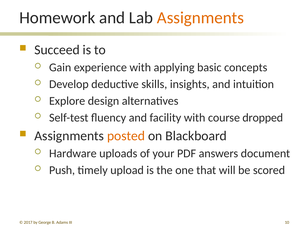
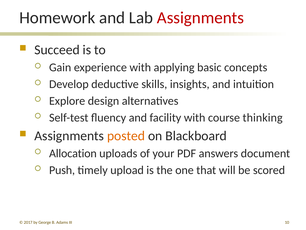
Assignments colour: orange -> red (200, 18)
dropped: dropped -> thinking (263, 117)
Hardware: Hardware -> Allocation (73, 153)
